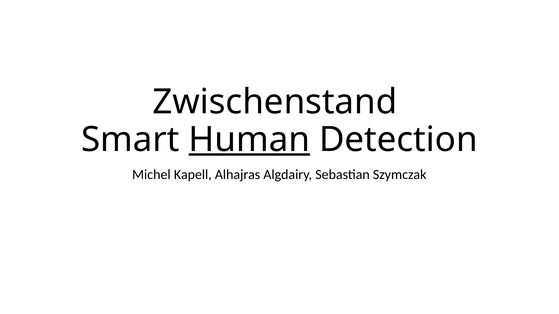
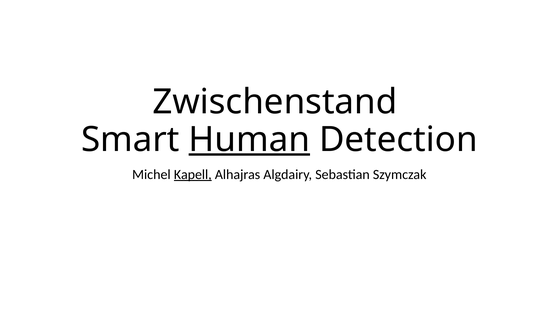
Kapell underline: none -> present (193, 175)
